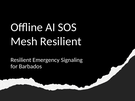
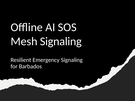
Mesh Resilient: Resilient -> Signaling (61, 41)
